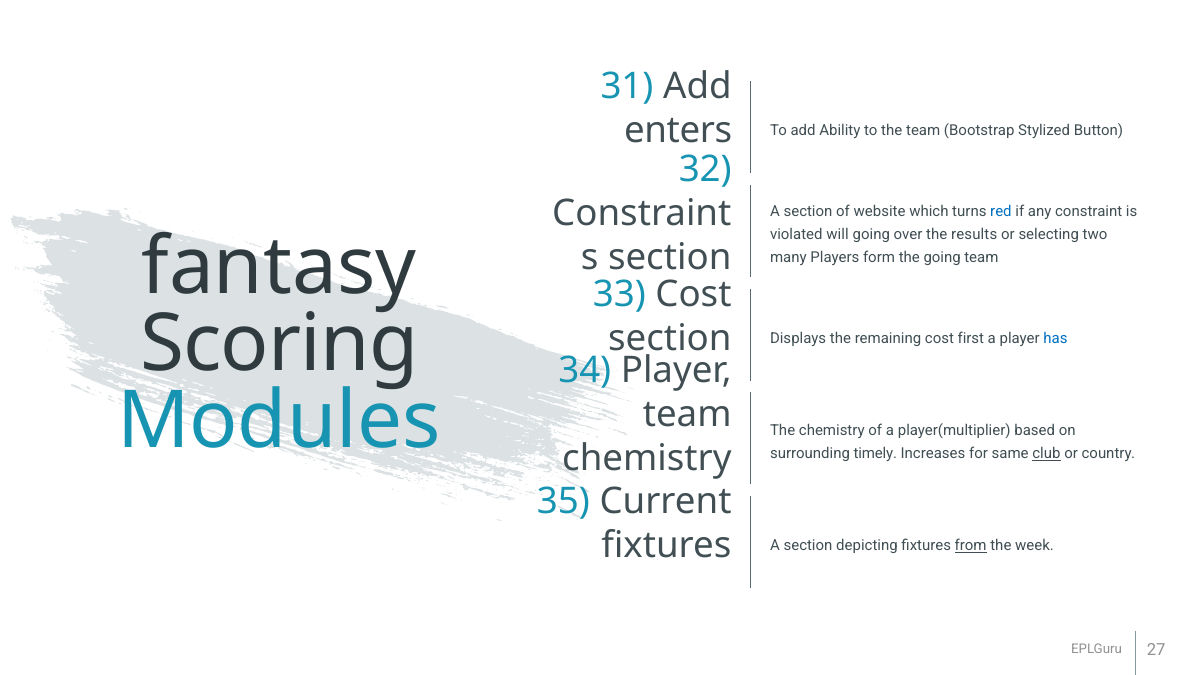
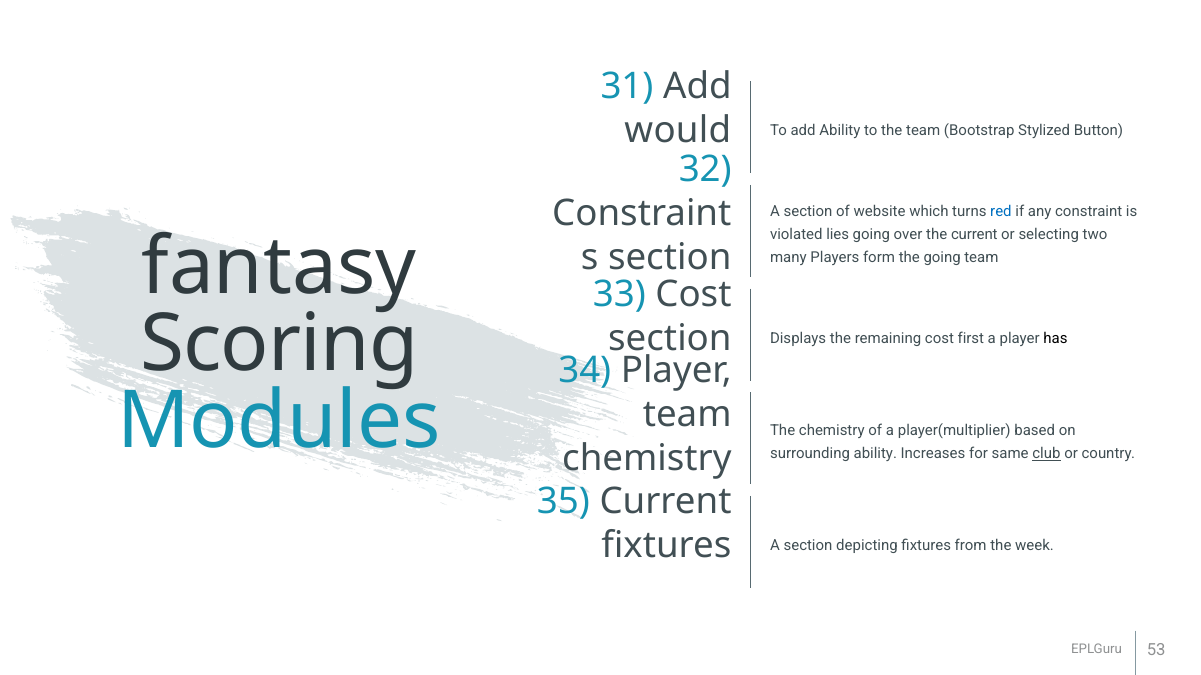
enters: enters -> would (678, 131)
will: will -> lies (838, 235)
the results: results -> current (974, 235)
has colour: blue -> black (1056, 339)
surrounding timely: timely -> ability (875, 454)
from underline: present -> none (971, 546)
27: 27 -> 53 (1156, 650)
